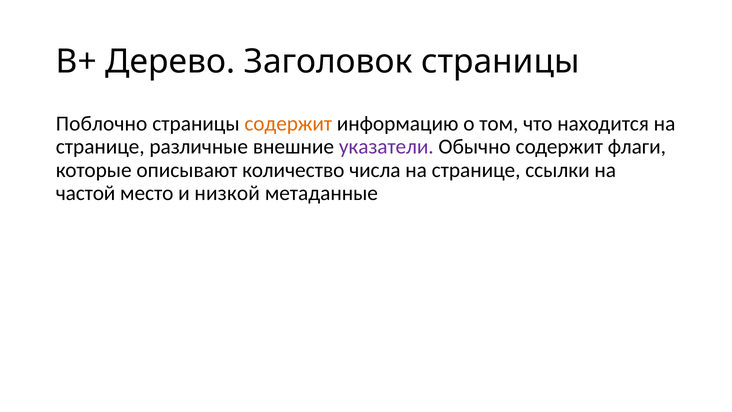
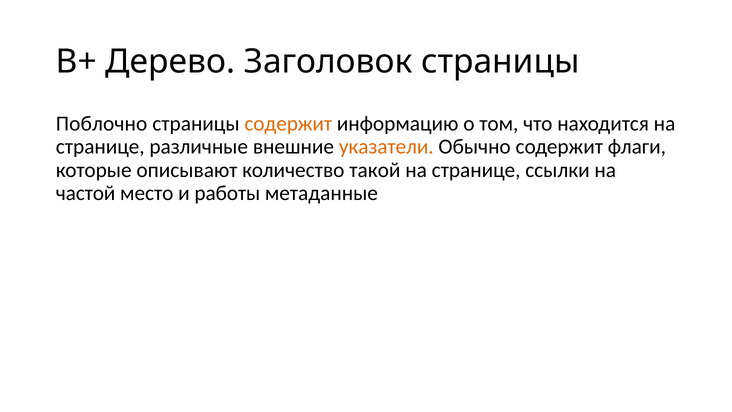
указатели colour: purple -> orange (386, 147)
числа: числа -> такой (375, 170)
низкой: низкой -> работы (227, 193)
